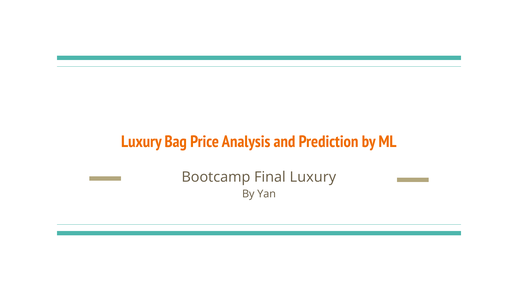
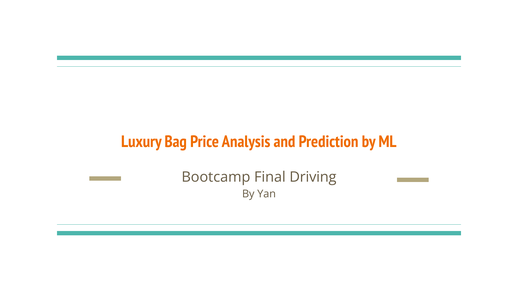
Final Luxury: Luxury -> Driving (313, 177)
